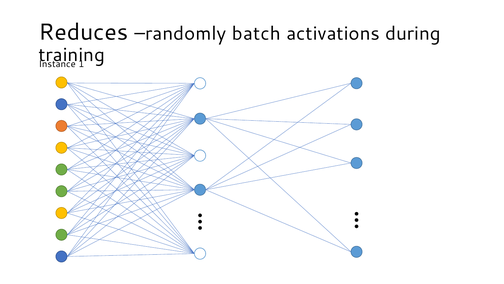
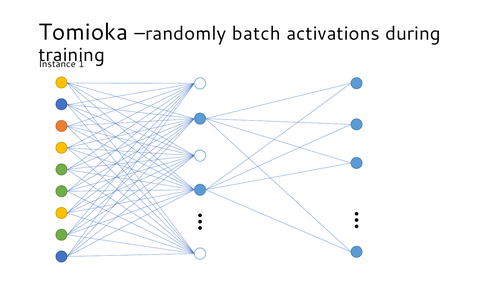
Reduces: Reduces -> Tomioka (83, 32)
